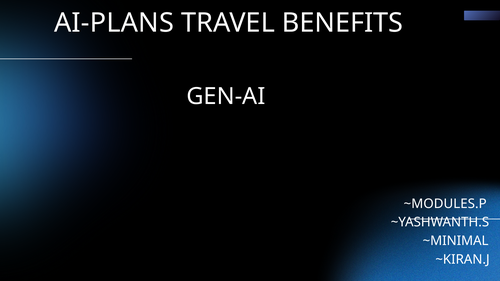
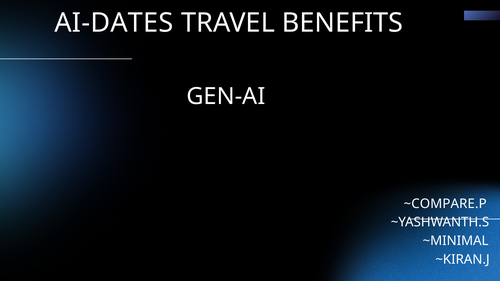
AI-PLANS: AI-PLANS -> AI-DATES (114, 23)
~MODULES.P: ~MODULES.P -> ~COMPARE.P (445, 204)
